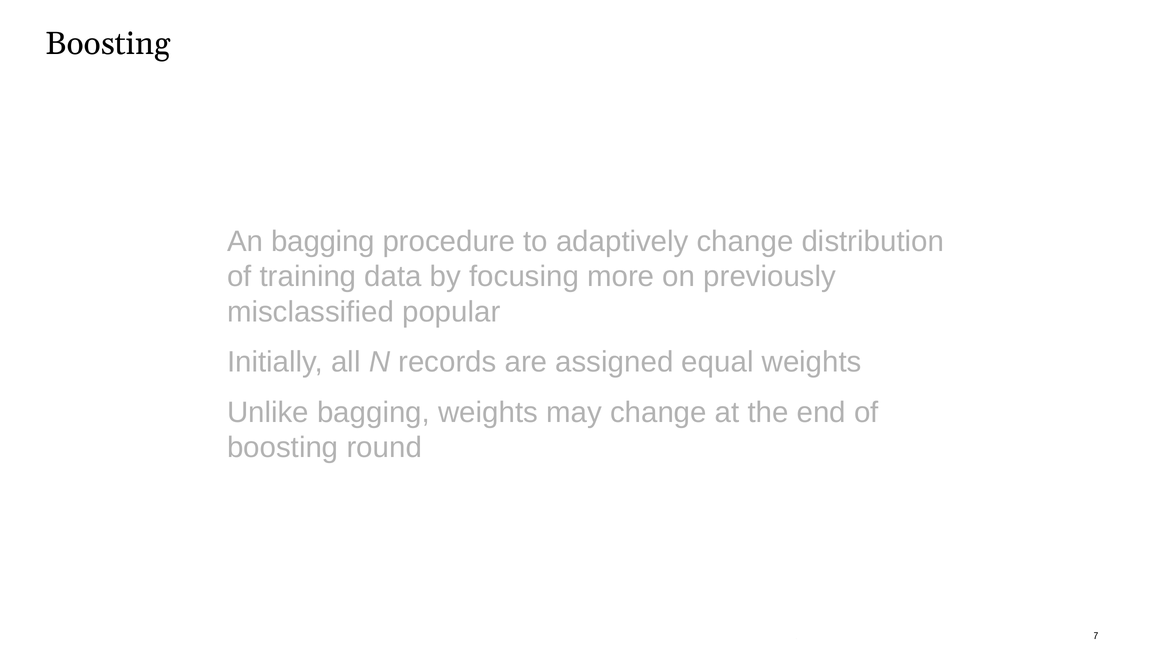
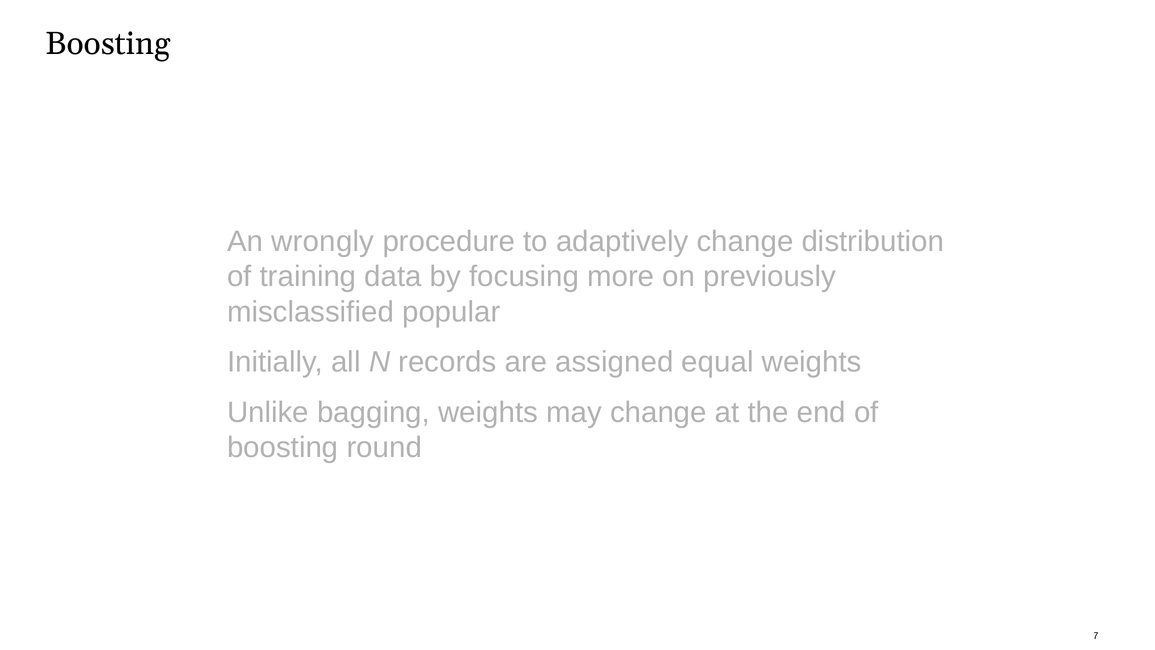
An bagging: bagging -> wrongly (323, 241)
